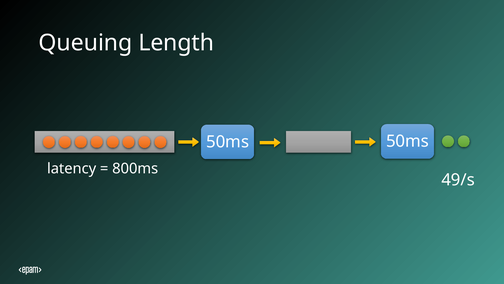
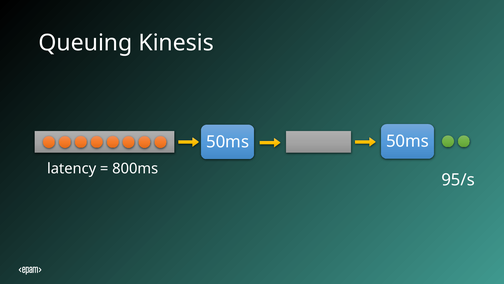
Length: Length -> Kinesis (176, 43)
49/s: 49/s -> 95/s (458, 180)
